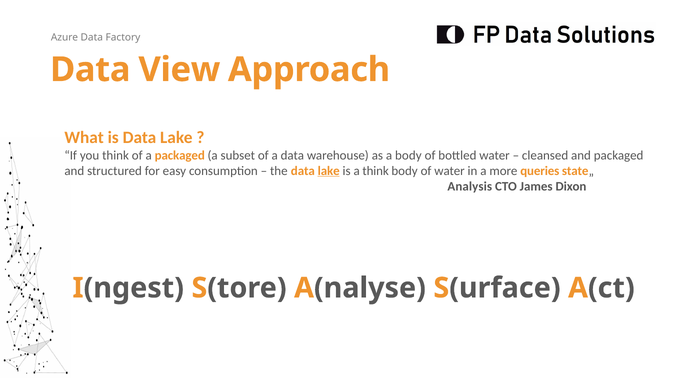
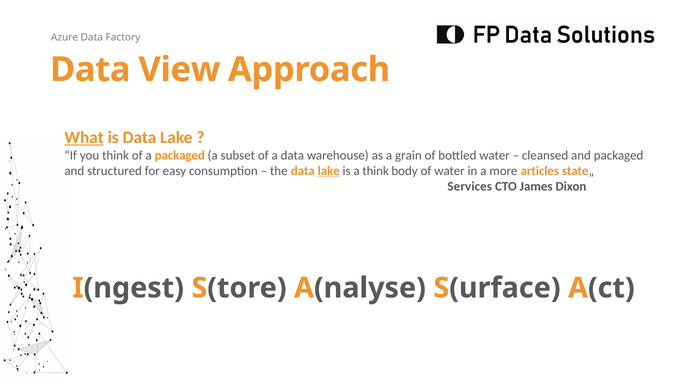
What underline: none -> present (84, 137)
a body: body -> grain (408, 155)
queries: queries -> articles (540, 171)
Analysis: Analysis -> Services (470, 186)
